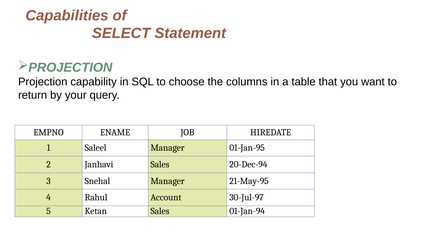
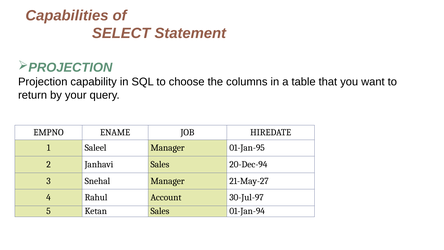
21-May-95: 21-May-95 -> 21-May-27 (249, 181)
